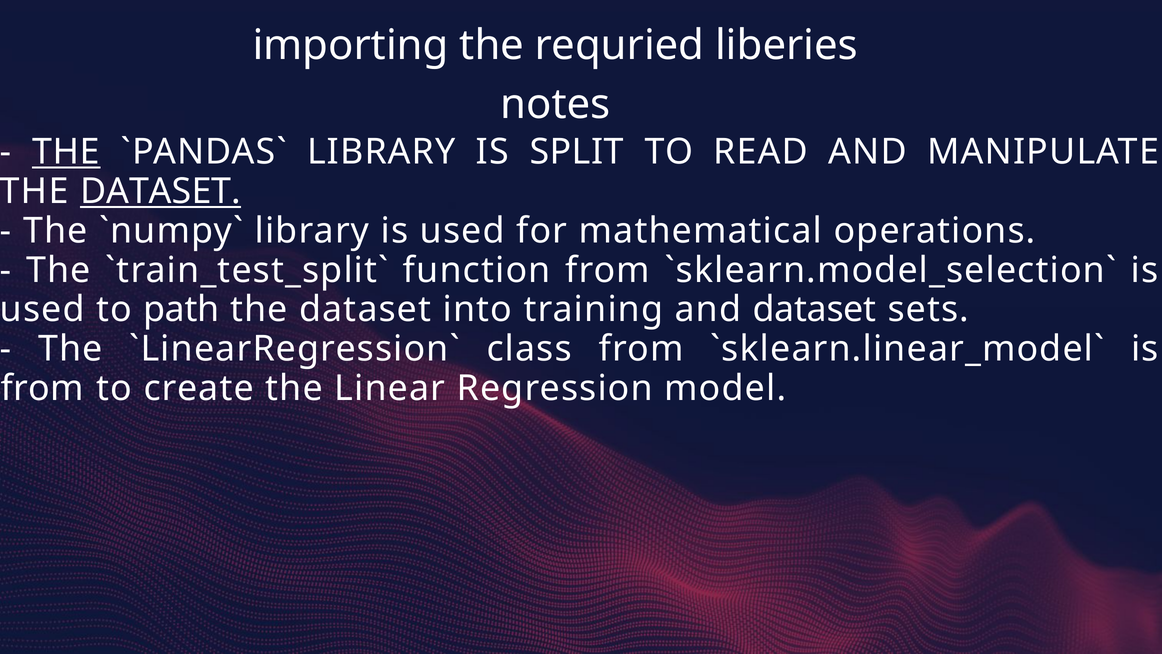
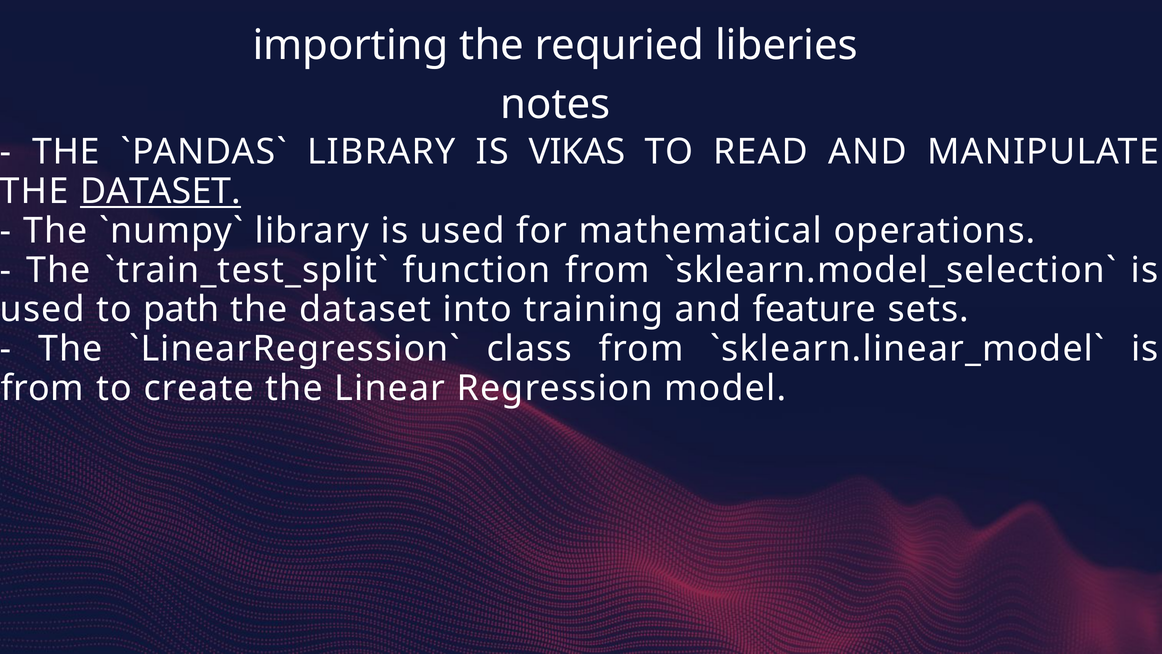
THE underline: present -> none (66, 152)
SPLIT: SPLIT -> VIKAS (577, 152)
and dataset: dataset -> feature (814, 309)
